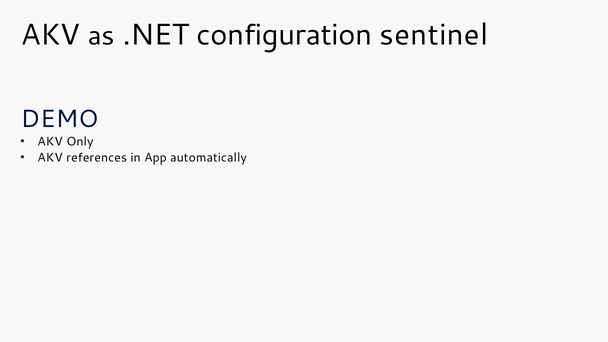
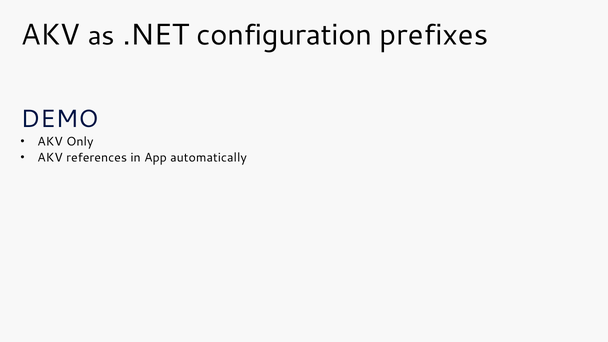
sentinel: sentinel -> prefixes (434, 35)
